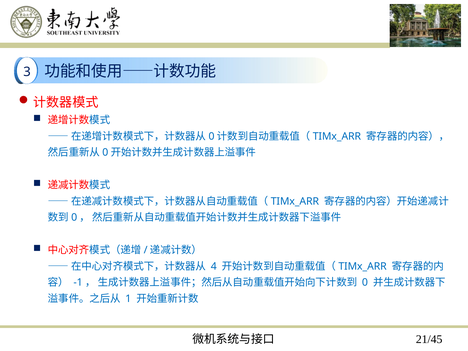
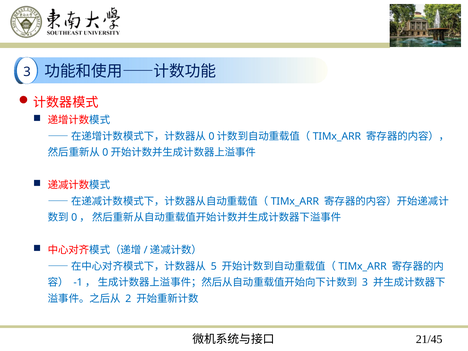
4: 4 -> 5 (214, 266)
0: 0 -> 3 (365, 283)
1: 1 -> 2 (128, 299)
